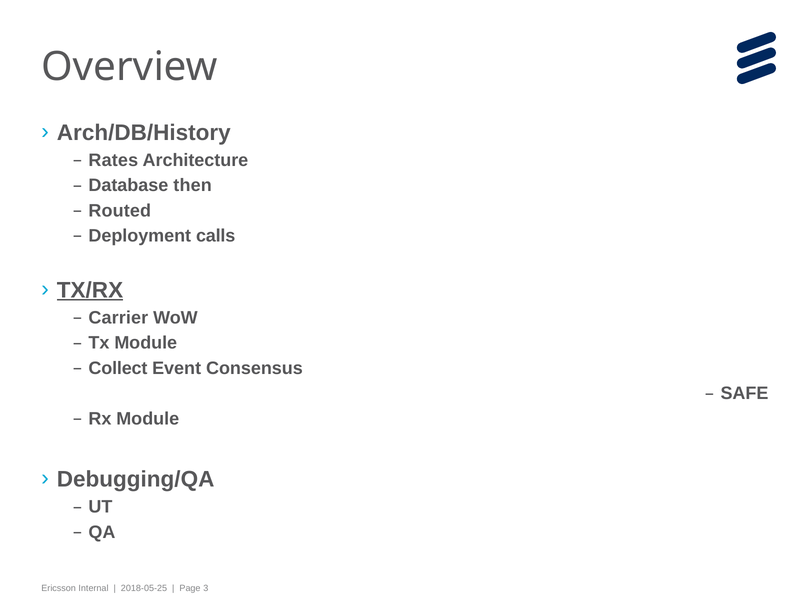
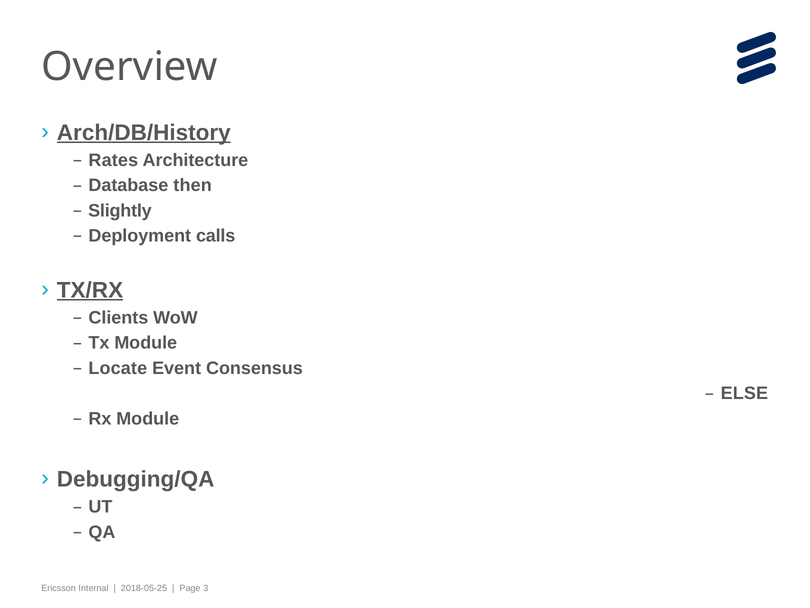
Arch/DB/History underline: none -> present (144, 132)
Routed: Routed -> Slightly (120, 210)
Carrier: Carrier -> Clients (118, 318)
Collect: Collect -> Locate (118, 368)
SAFE: SAFE -> ELSE (744, 393)
